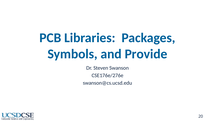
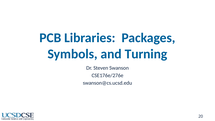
Provide: Provide -> Turning (146, 54)
